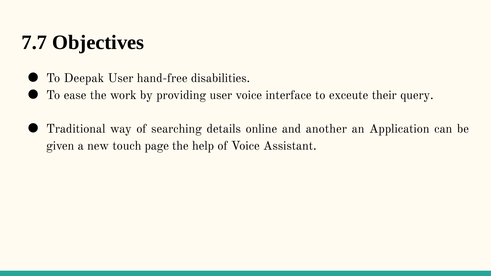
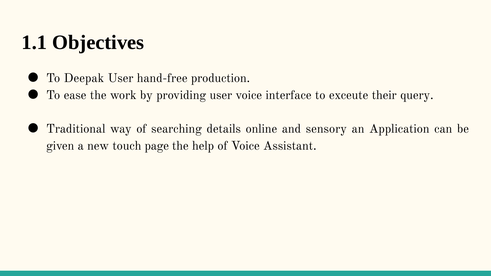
7.7: 7.7 -> 1.1 (34, 43)
disabilities: disabilities -> production (220, 78)
another: another -> sensory (326, 129)
